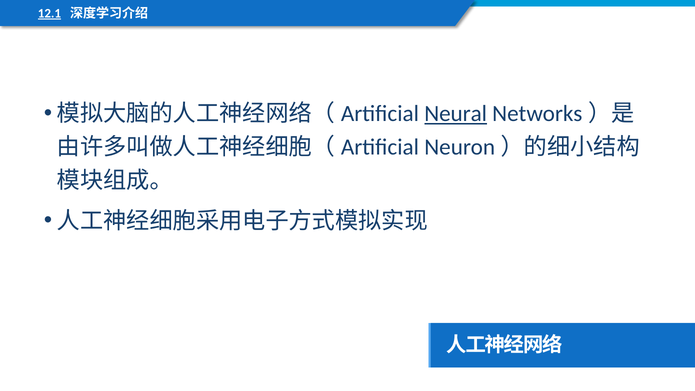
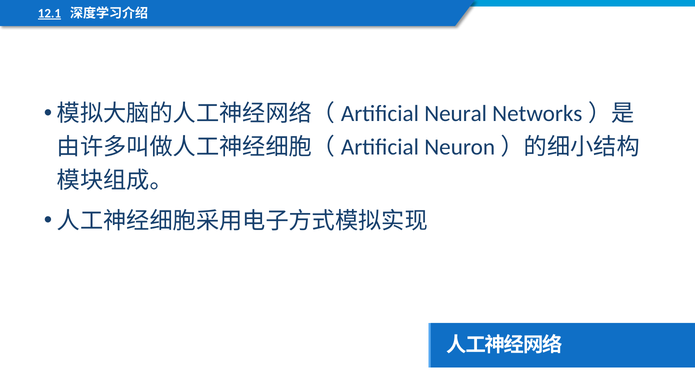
Neural underline: present -> none (456, 114)
